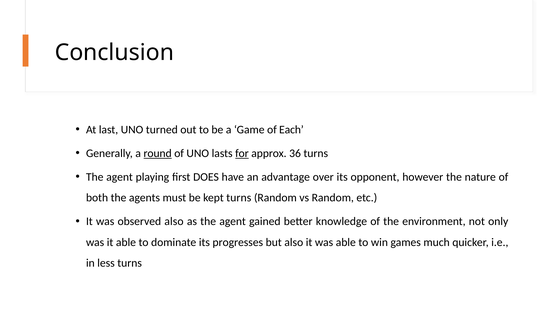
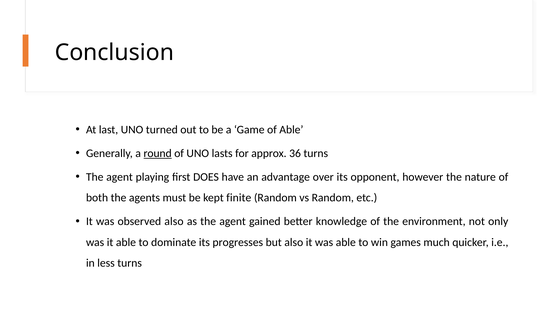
of Each: Each -> Able (291, 130)
for underline: present -> none (242, 153)
kept turns: turns -> finite (239, 198)
